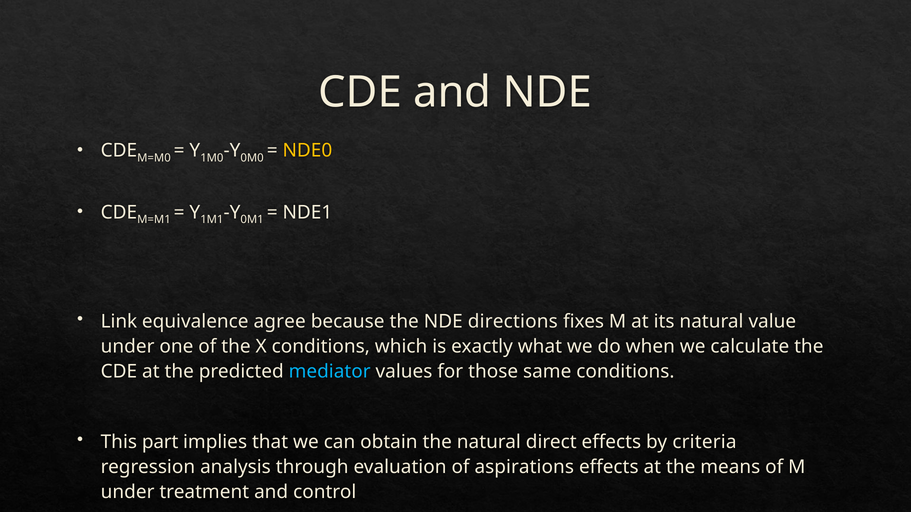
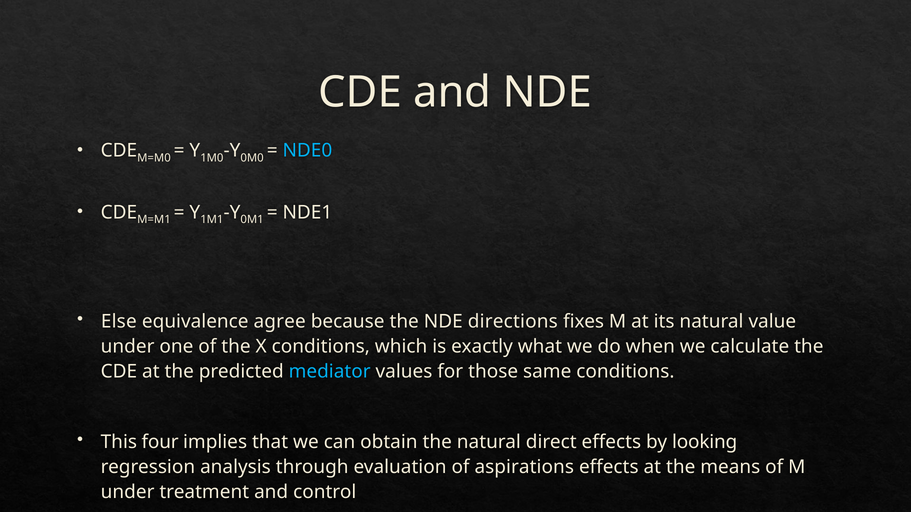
NDE0 colour: yellow -> light blue (307, 151)
Link: Link -> Else (119, 322)
part: part -> four (160, 442)
criteria: criteria -> looking (705, 442)
